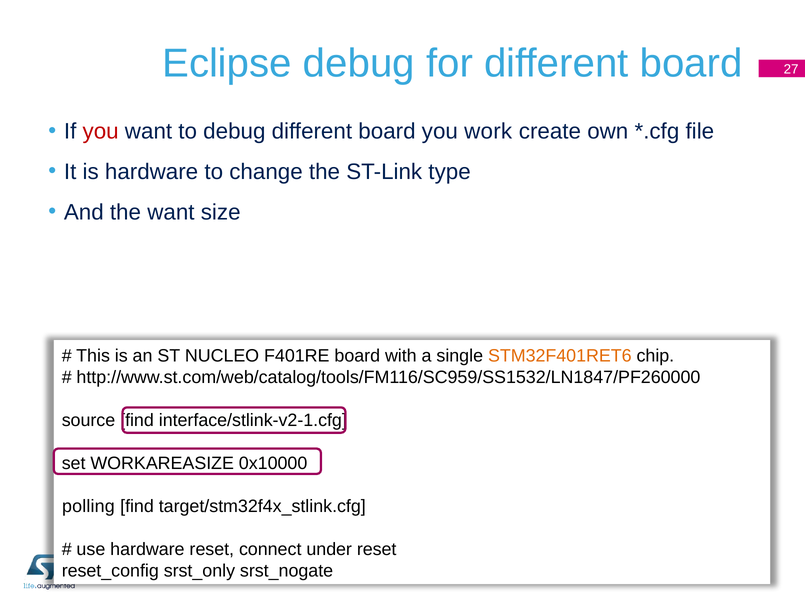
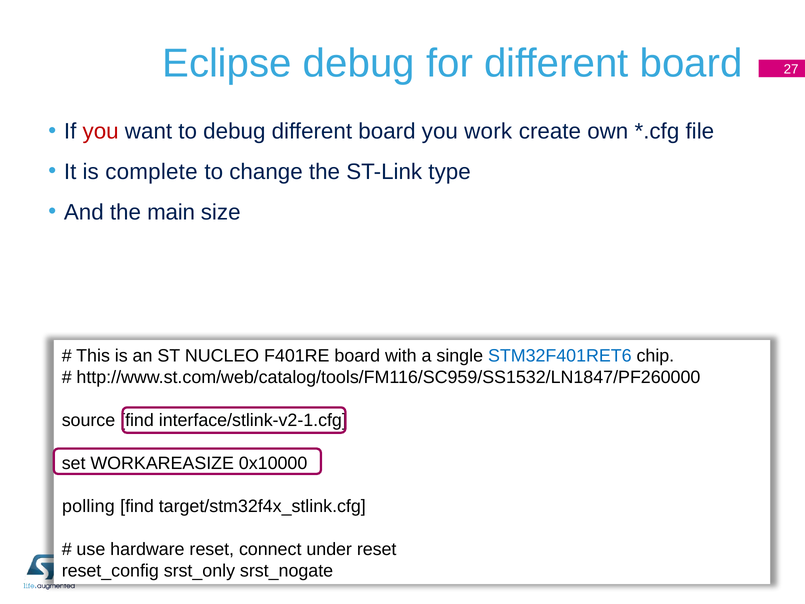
is hardware: hardware -> complete (151, 172)
the want: want -> main (171, 212)
STM32F401RET6 colour: orange -> blue (560, 356)
